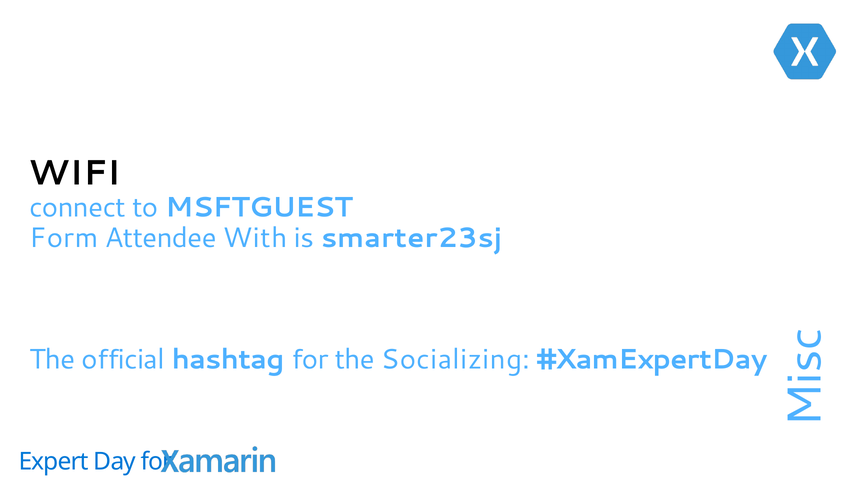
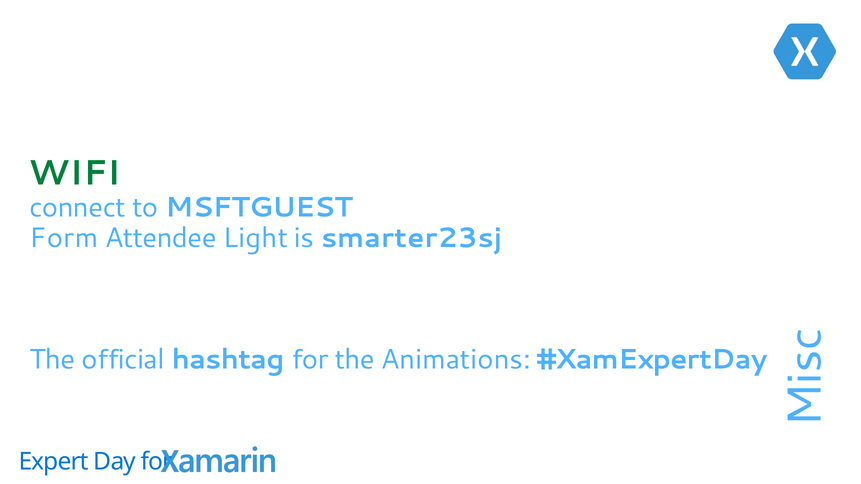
WIFI colour: black -> green (75, 173)
With: With -> Light (255, 238)
Socializing: Socializing -> Animations (456, 359)
